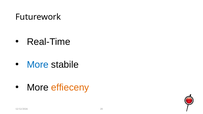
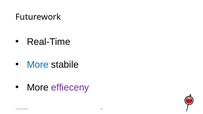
effieceny colour: orange -> purple (70, 88)
